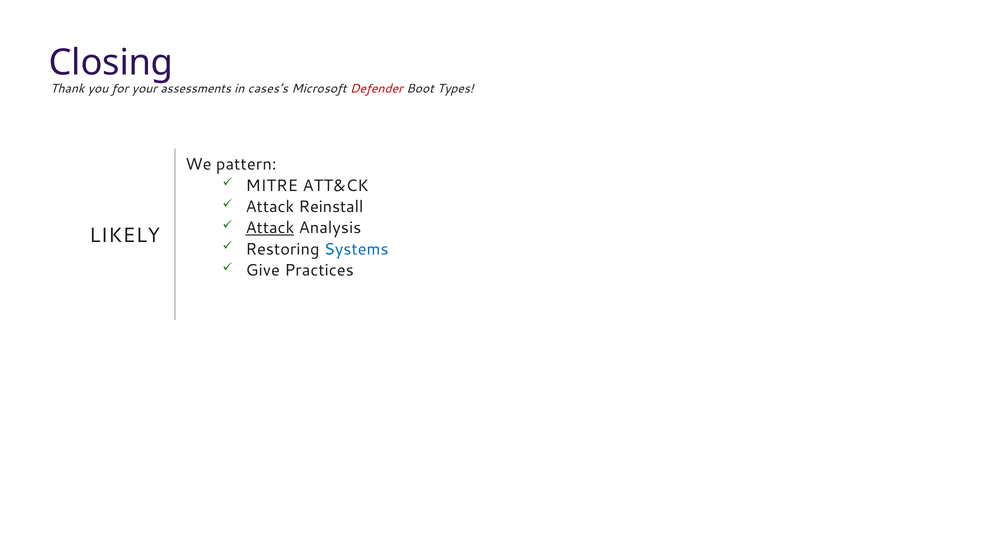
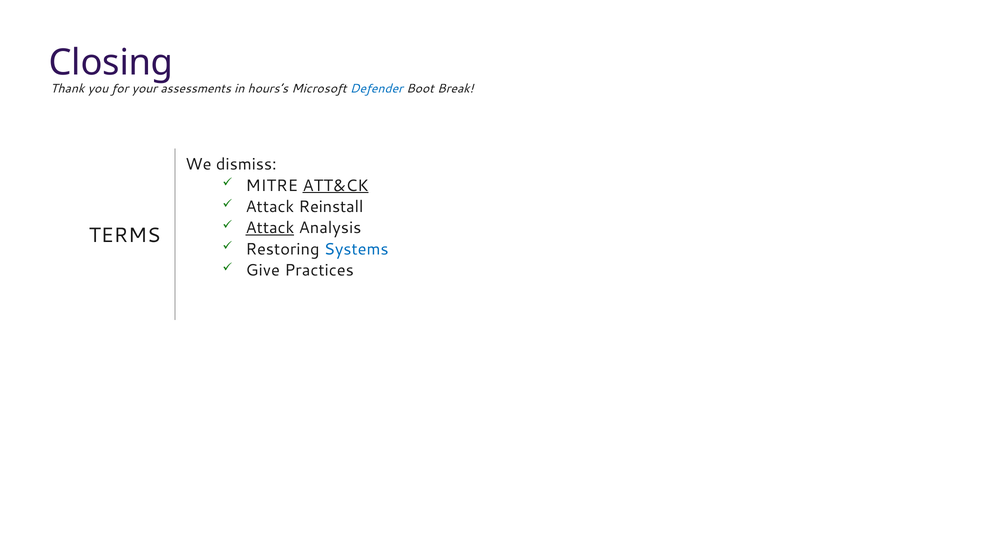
cases’s: cases’s -> hours’s (268, 89)
Defender colour: red -> blue (376, 89)
Types: Types -> Break (455, 89)
pattern: pattern -> dismiss (246, 164)
ATT&CK underline: none -> present (336, 185)
LIKELY: LIKELY -> TERMS (125, 235)
